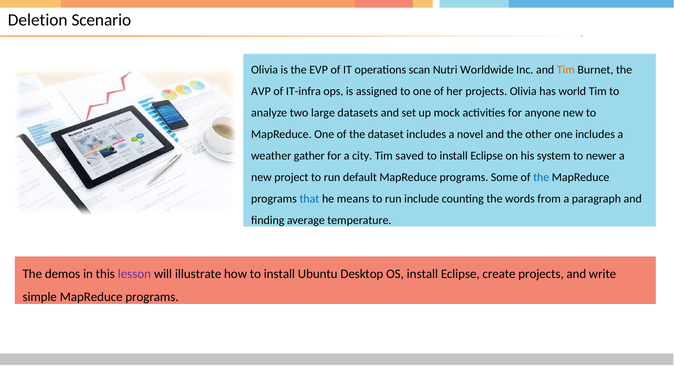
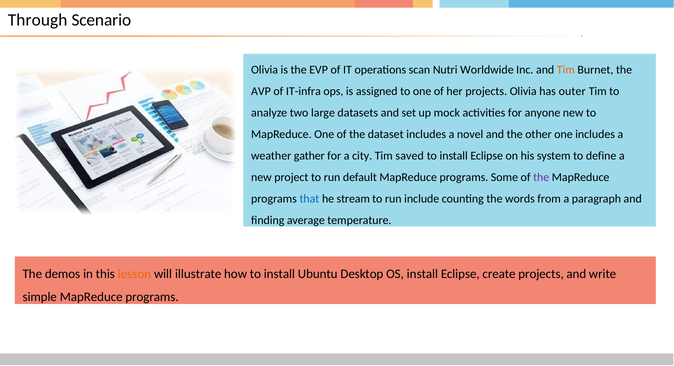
Deletion: Deletion -> Through (38, 20)
world: world -> outer (572, 91)
newer: newer -> define (601, 156)
the colour: blue -> purple (541, 177)
means: means -> stream (353, 199)
lesson colour: purple -> orange (134, 274)
